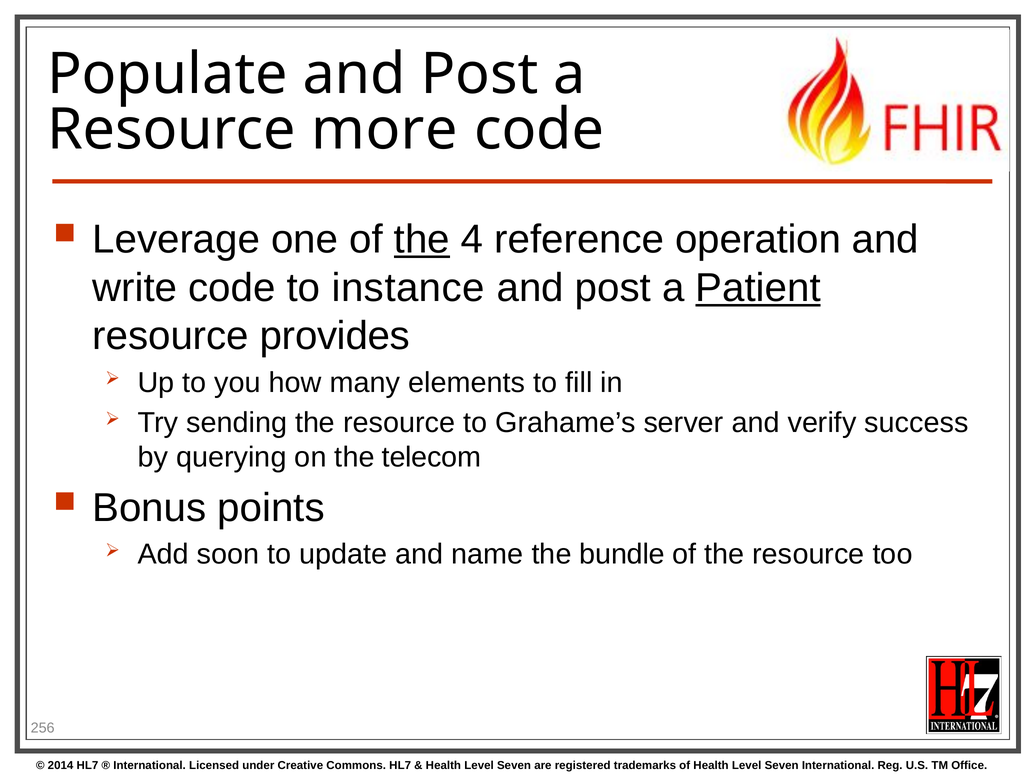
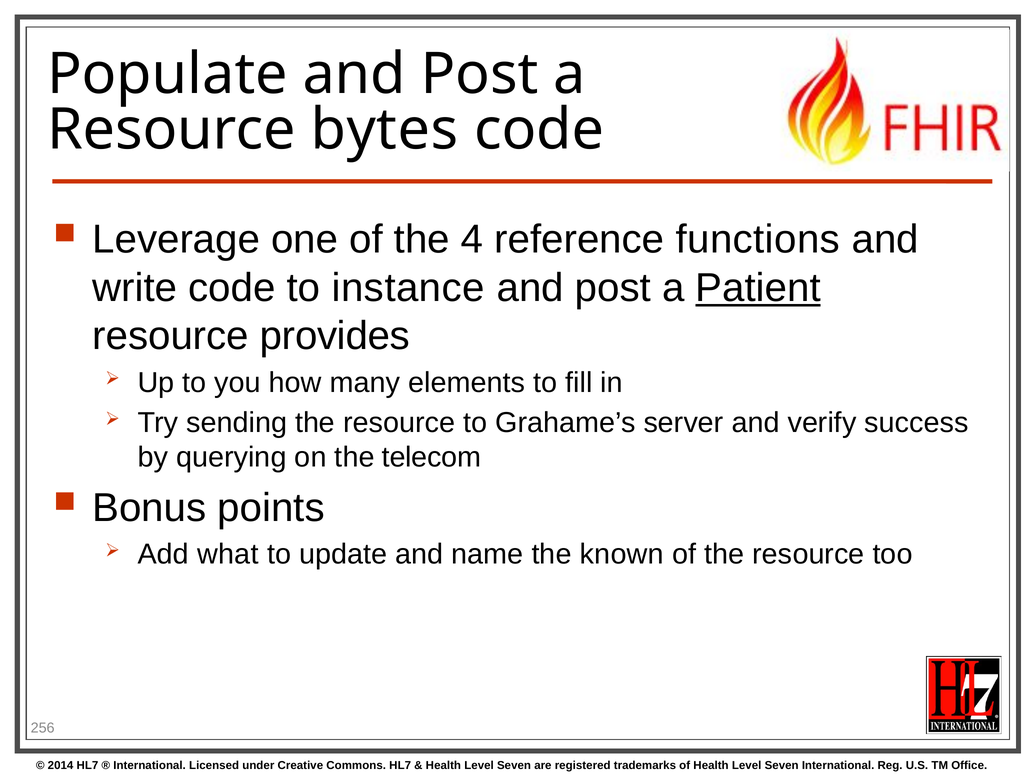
more: more -> bytes (385, 130)
the underline: present -> none (422, 239)
operation: operation -> functions (758, 239)
soon: soon -> what (228, 554)
bundle: bundle -> known (622, 554)
